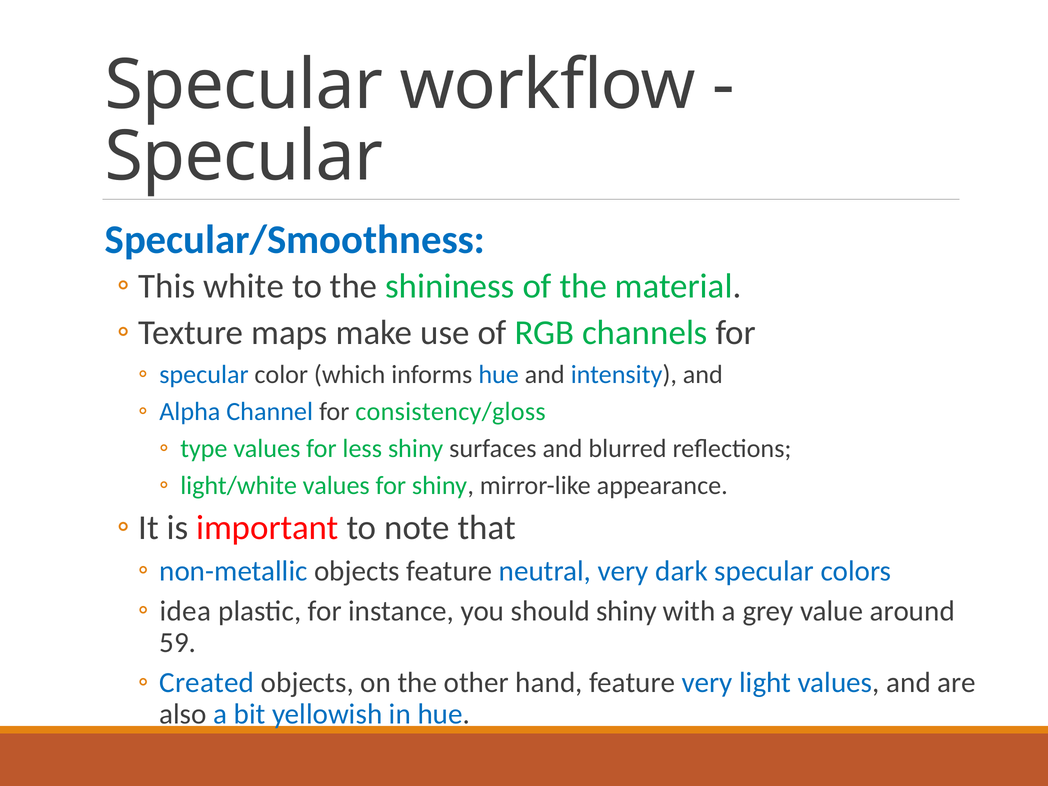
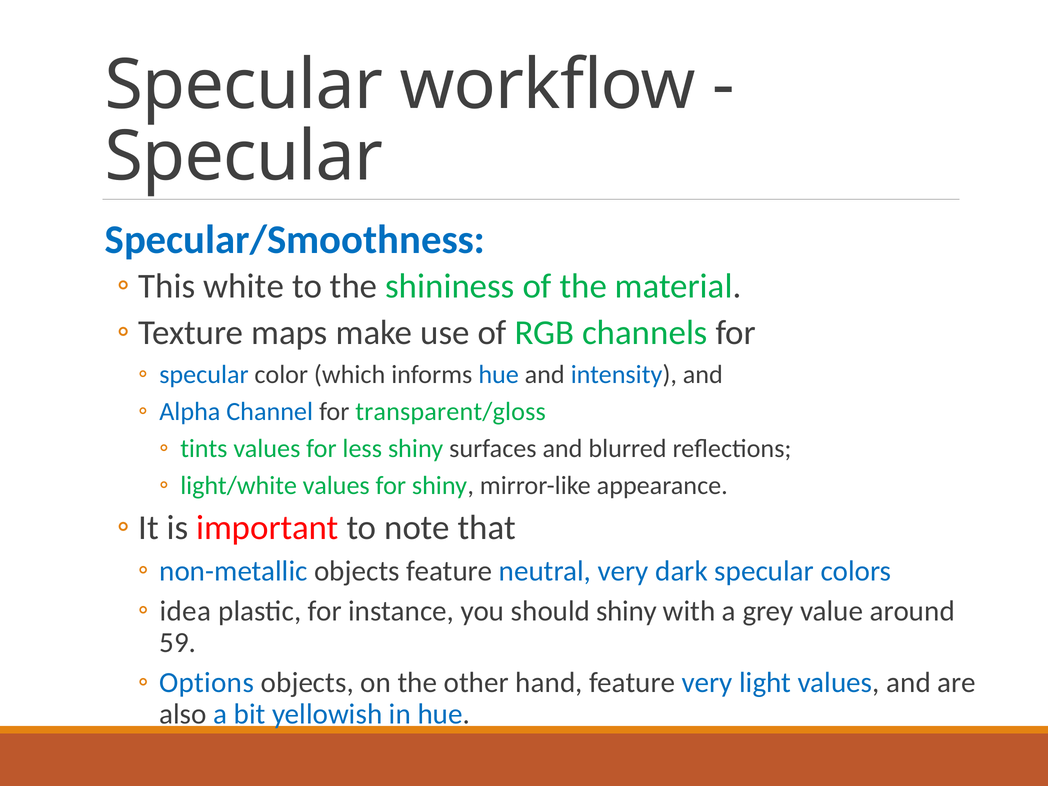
consistency/gloss: consistency/gloss -> transparent/gloss (451, 412)
type: type -> tints (204, 449)
Created: Created -> Options (207, 683)
